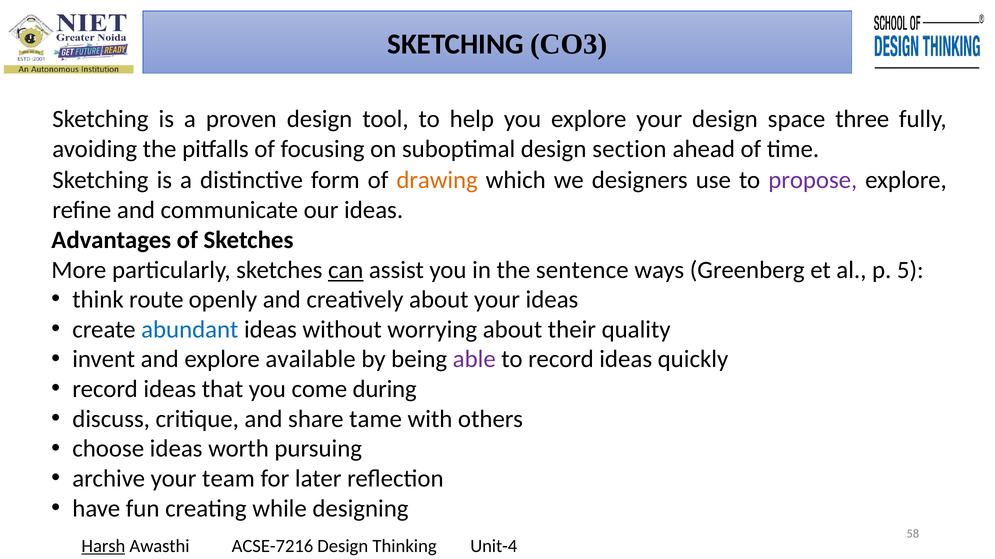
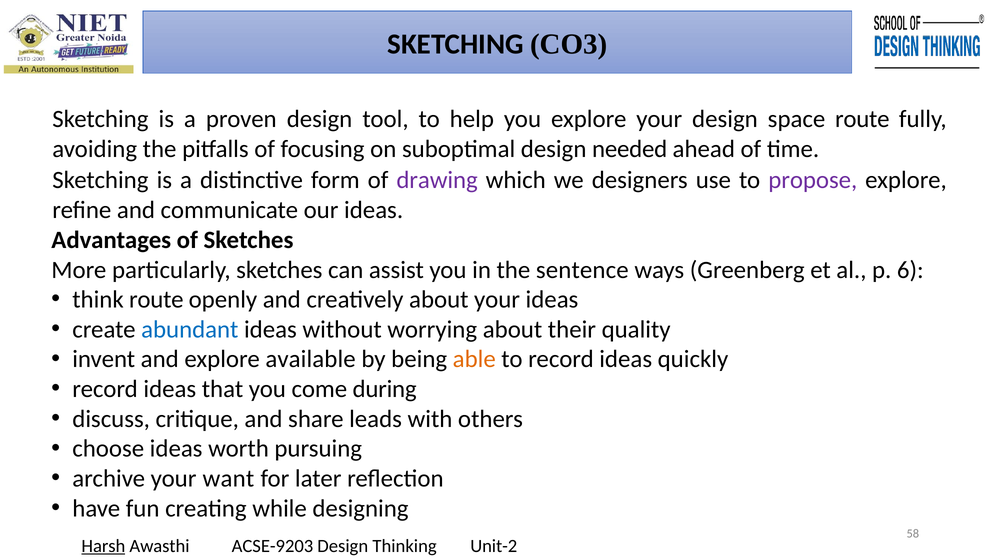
space three: three -> route (862, 119)
section: section -> needed (630, 149)
drawing colour: orange -> purple (437, 180)
can underline: present -> none (346, 270)
5: 5 -> 6 (910, 270)
able colour: purple -> orange (474, 360)
tame: tame -> leads (376, 419)
team: team -> want (228, 479)
ACSE-7216: ACSE-7216 -> ACSE-9203 (272, 547)
Unit-4: Unit-4 -> Unit-2 (494, 547)
